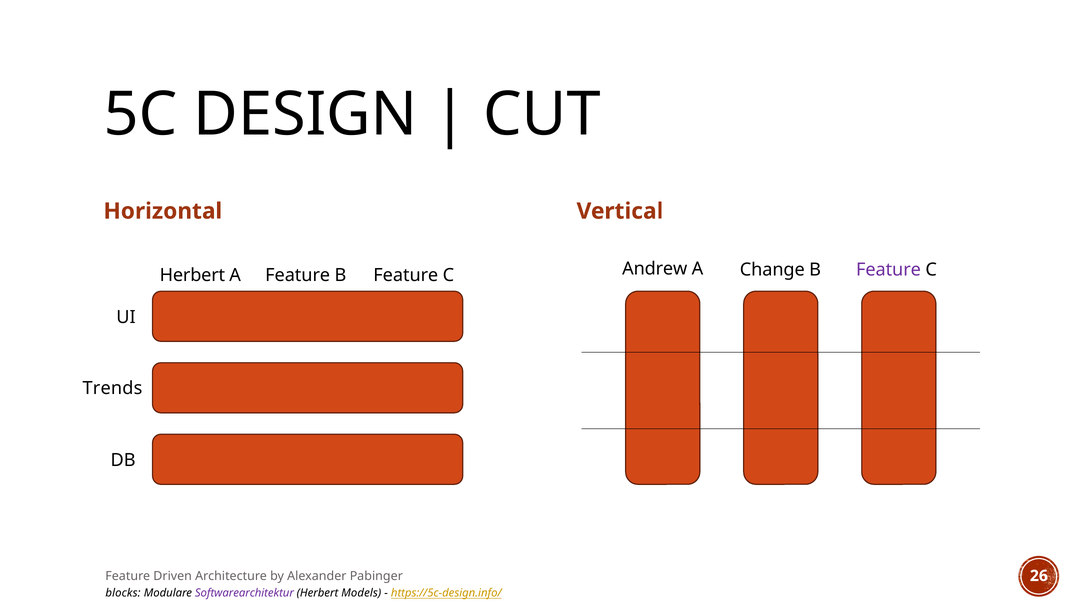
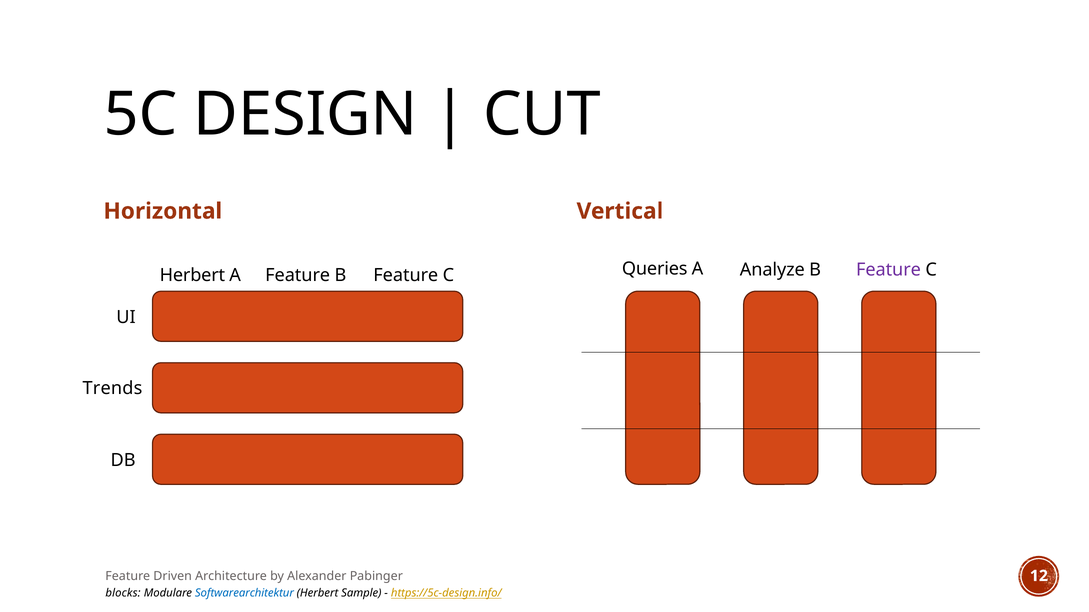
Andrew: Andrew -> Queries (655, 269)
Change: Change -> Analyze (772, 270)
26: 26 -> 12 (1039, 576)
Softwarearchitektur colour: purple -> blue (244, 594)
Models: Models -> Sample (361, 594)
